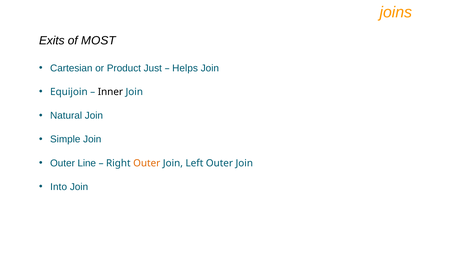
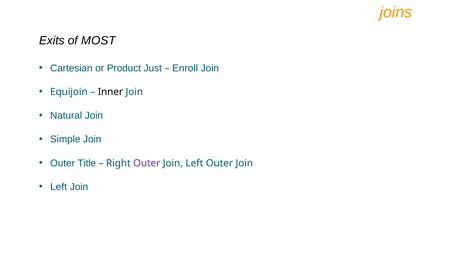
Helps: Helps -> Enroll (185, 68)
Line: Line -> Title (87, 163)
Outer colour: orange -> purple (147, 163)
Into: Into -> Left (59, 187)
